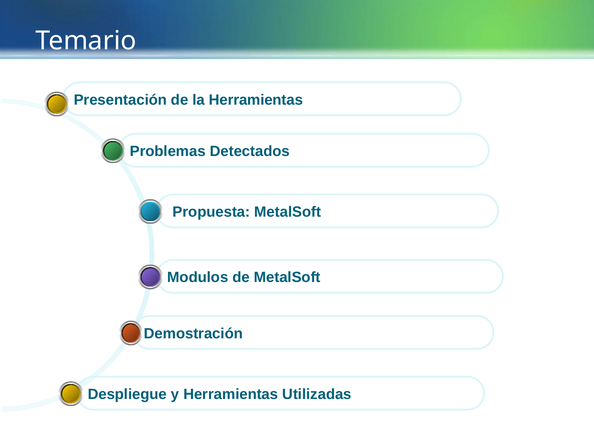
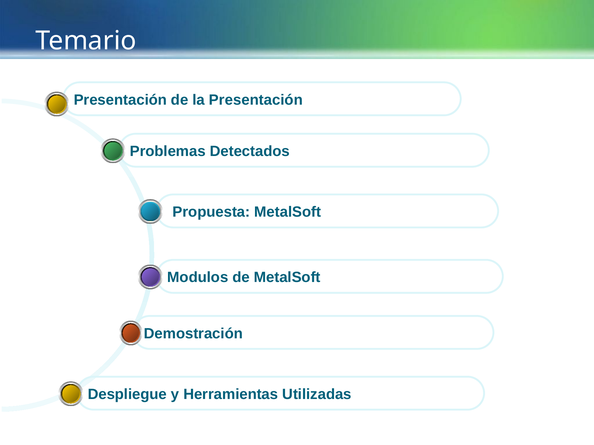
la Herramientas: Herramientas -> Presentación (256, 100)
